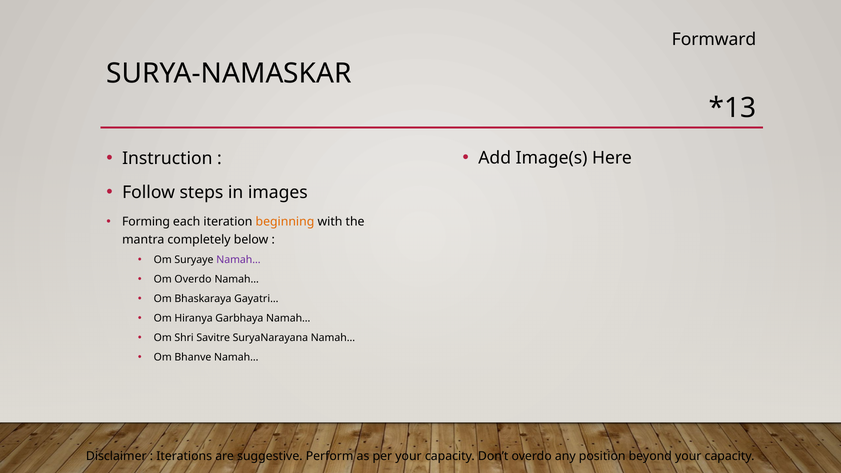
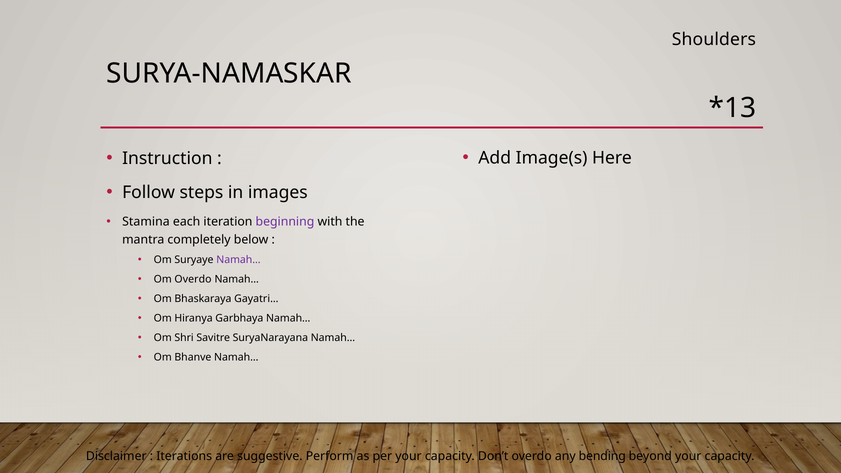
Formward: Formward -> Shoulders (714, 40)
Forming: Forming -> Stamina (146, 222)
beginning colour: orange -> purple (285, 222)
position: position -> bending (602, 456)
